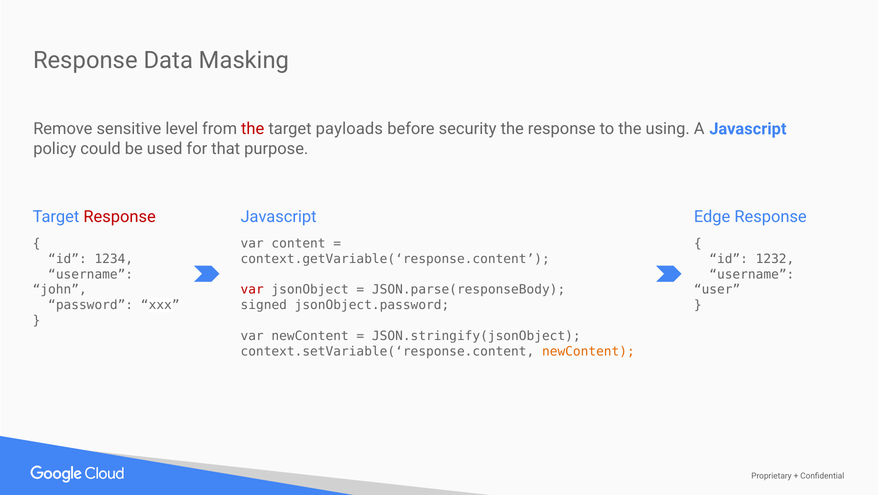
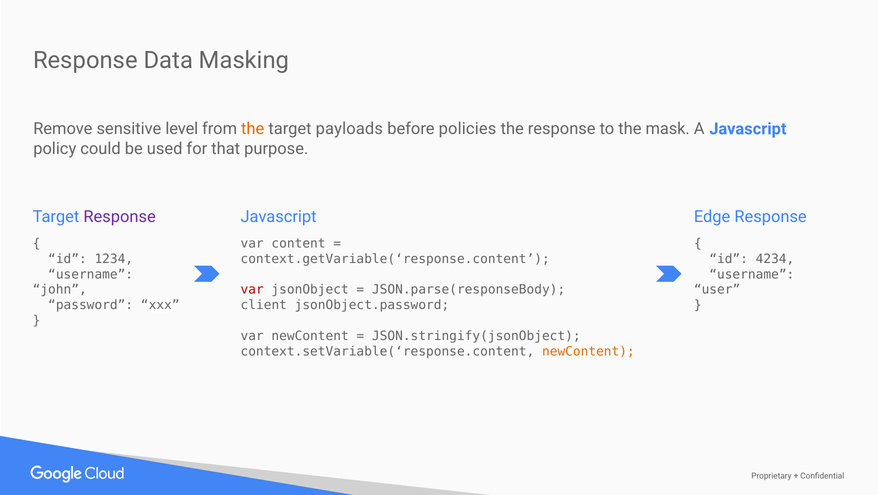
the colour: red -> orange (253, 129)
security: security -> policies (468, 129)
using: using -> mask (668, 129)
Response colour: red -> purple (120, 217)
1232: 1232 -> 4234 (775, 259)
signed: signed -> client (264, 305)
